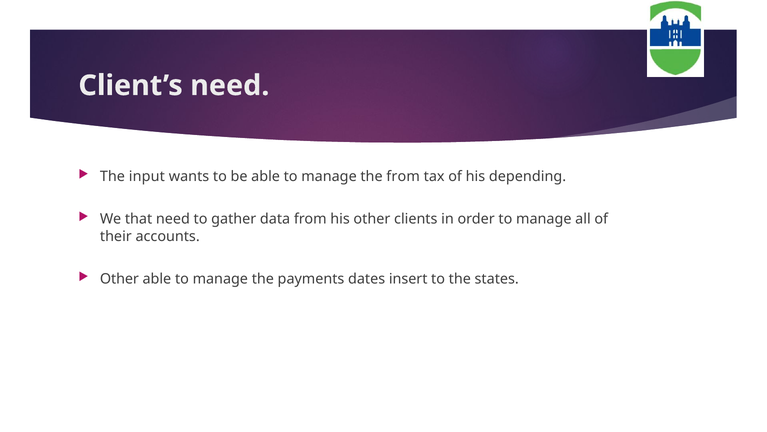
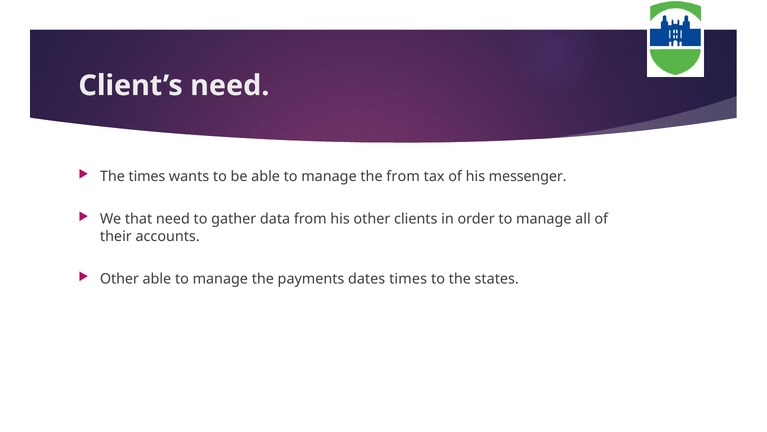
The input: input -> times (147, 176)
depending: depending -> messenger (528, 176)
dates insert: insert -> times (408, 279)
